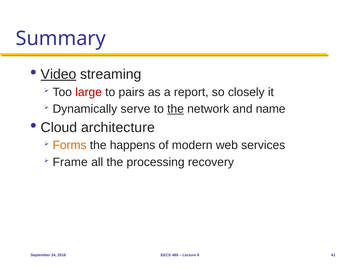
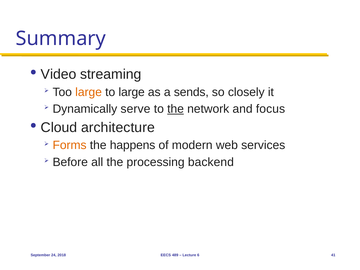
Video underline: present -> none (59, 74)
large colour: red -> orange (89, 92)
to pairs: pairs -> large (132, 92)
report: report -> sends (191, 92)
name: name -> focus (271, 109)
Frame: Frame -> Before (70, 162)
recovery: recovery -> backend (211, 162)
